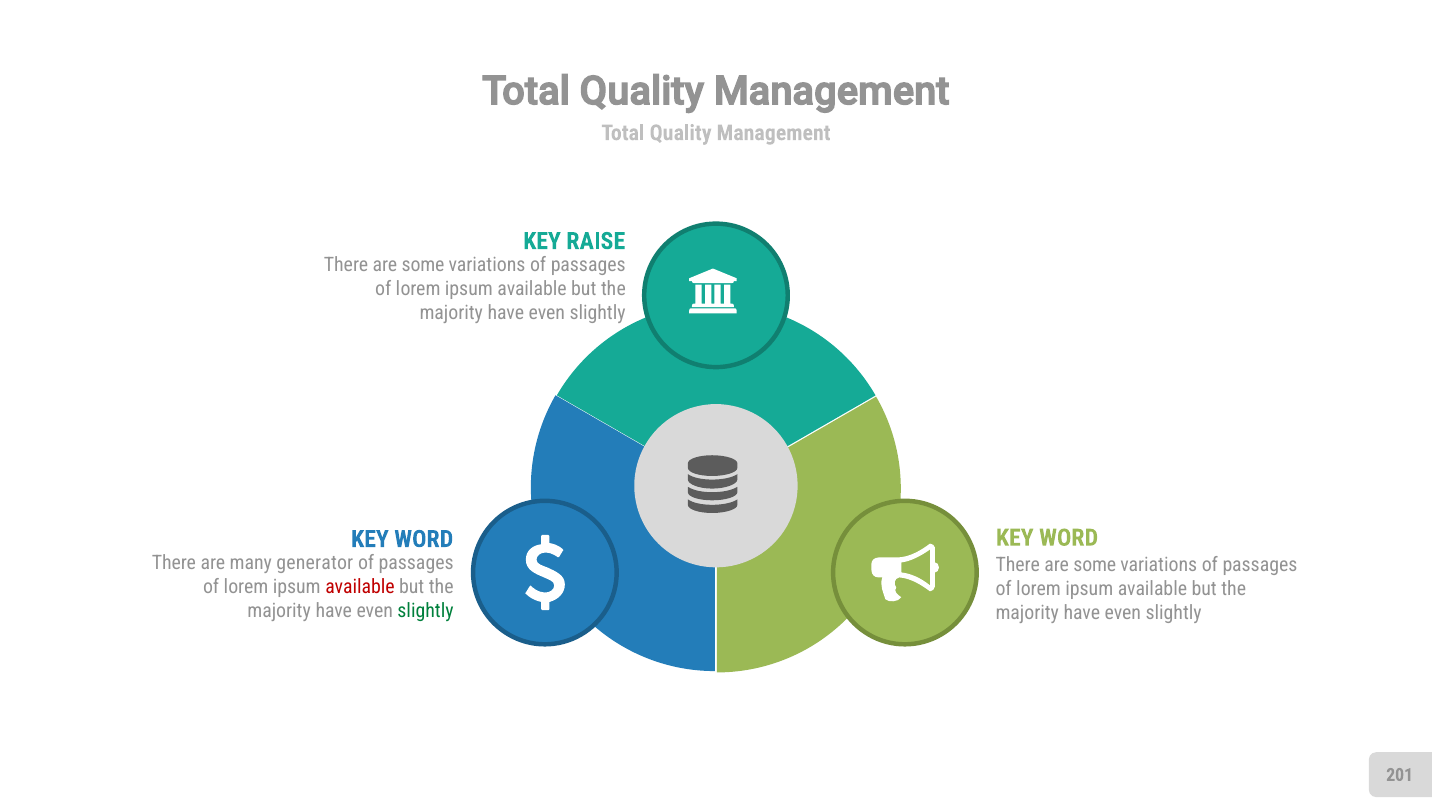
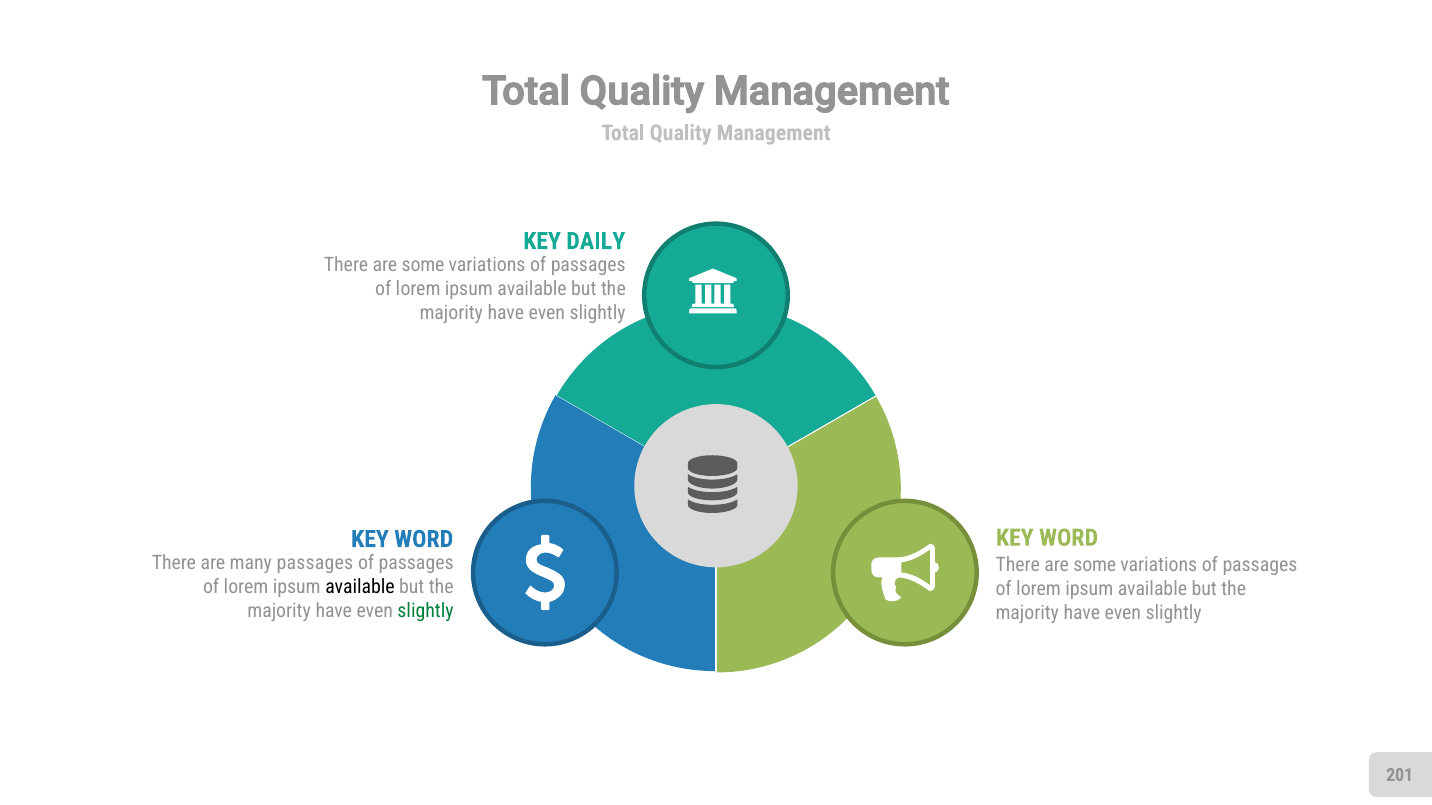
RAISE: RAISE -> DAILY (596, 241)
many generator: generator -> passages (315, 564)
available colour: red -> black (360, 588)
